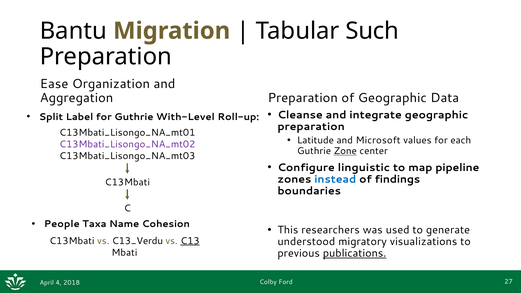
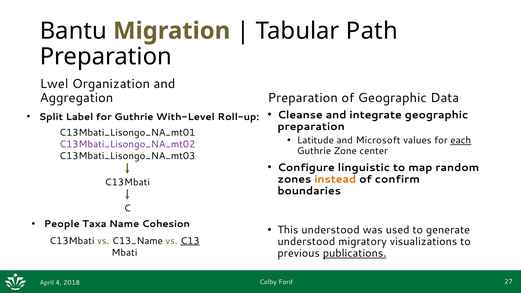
Such: Such -> Path (372, 31)
Ease: Ease -> Lwel (54, 84)
each underline: none -> present (461, 140)
Zone underline: present -> none (345, 151)
pipeline: pipeline -> random (457, 168)
instead colour: blue -> orange (335, 179)
findings: findings -> confirm (397, 179)
This researchers: researchers -> understood (330, 230)
C13_Verdu: C13_Verdu -> C13_Name (137, 241)
